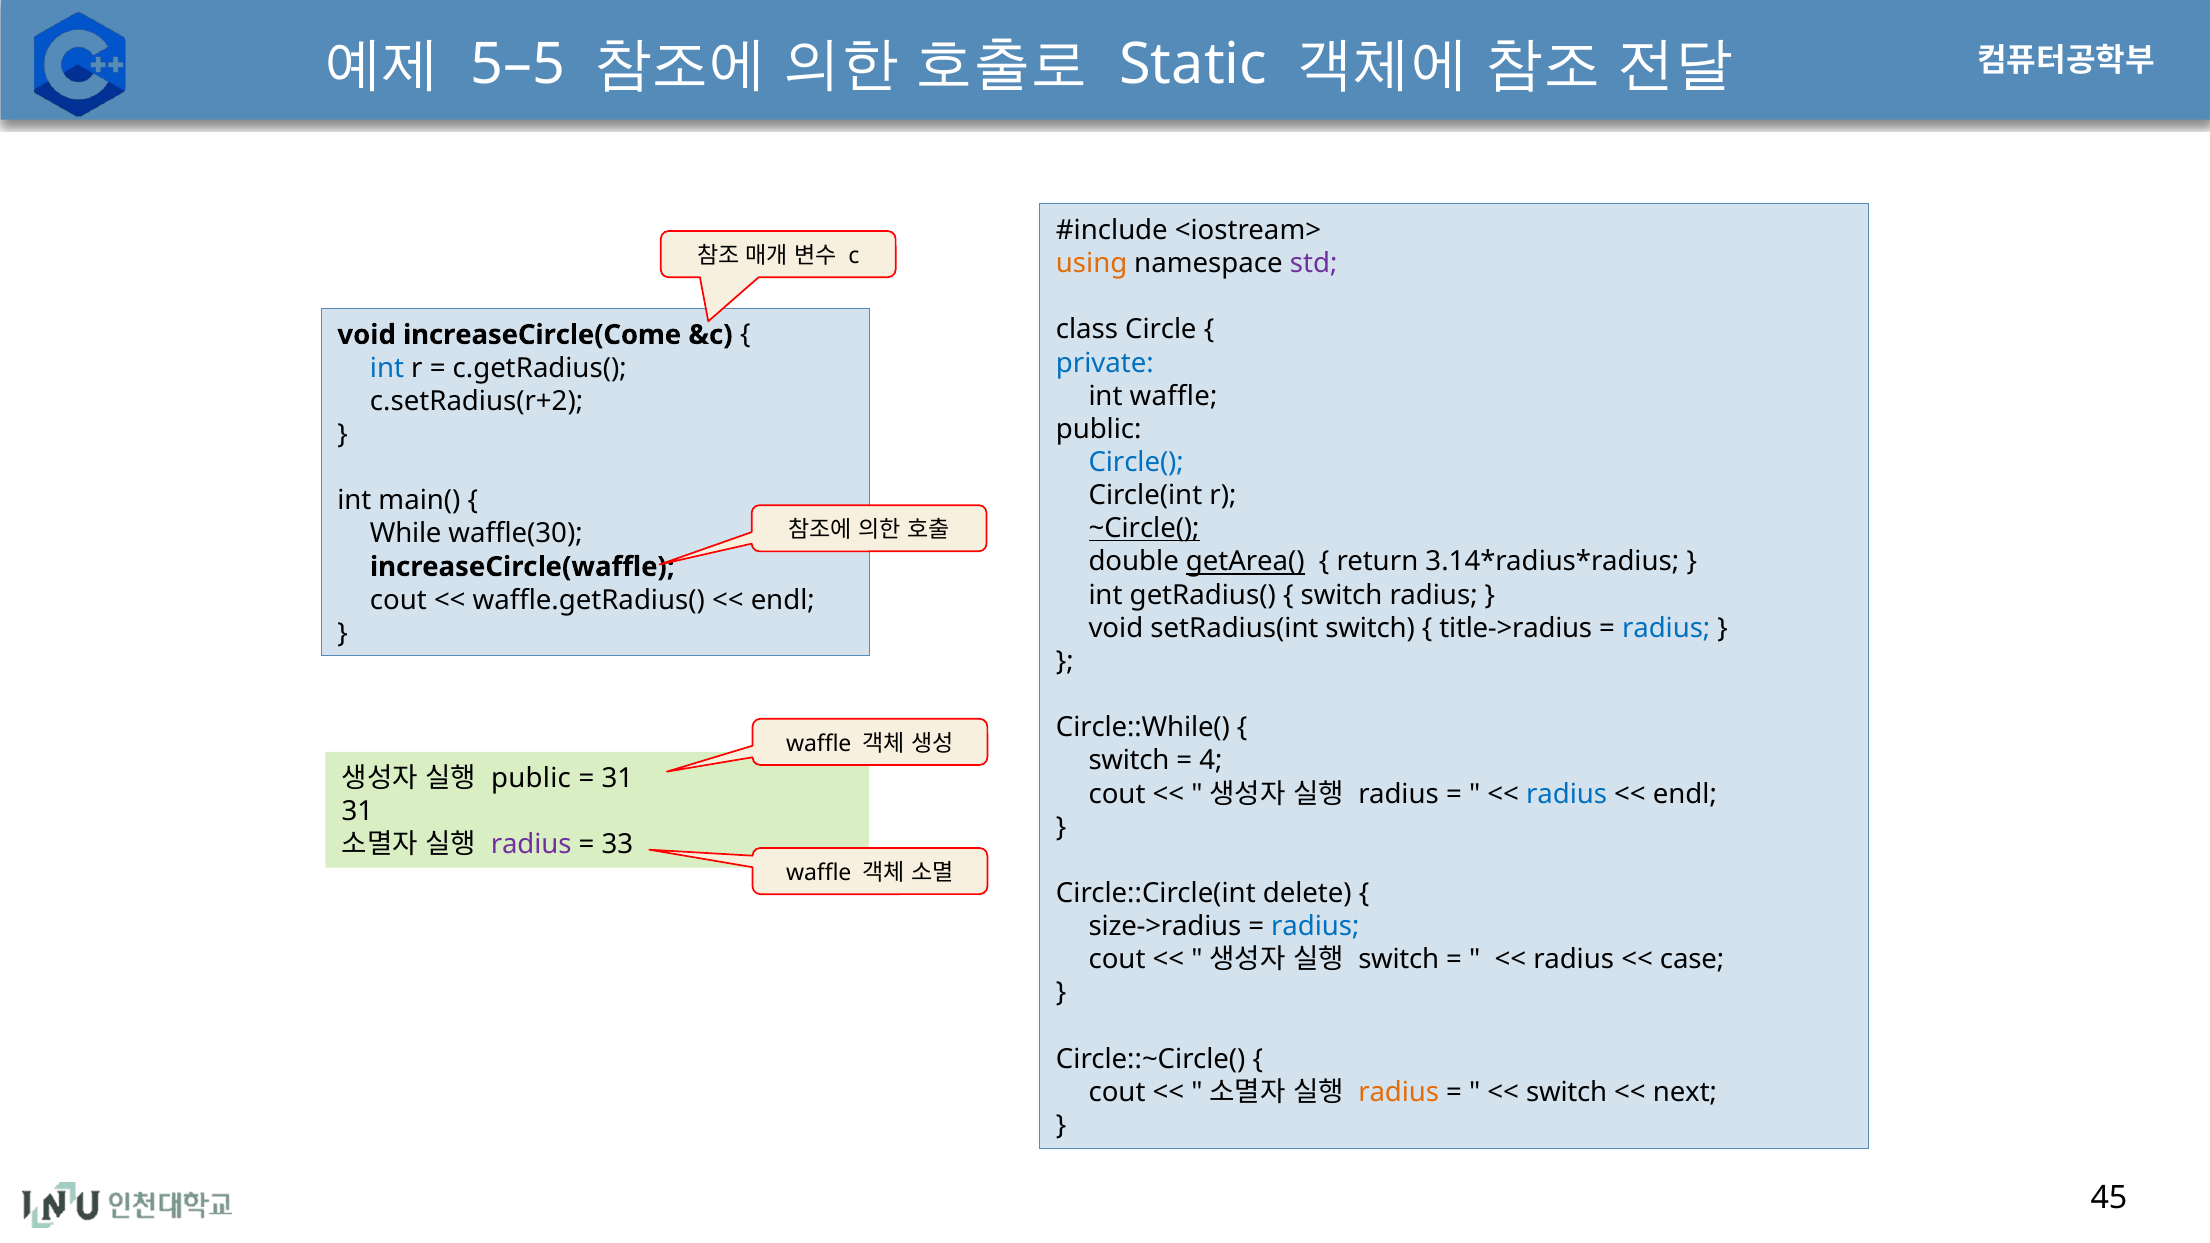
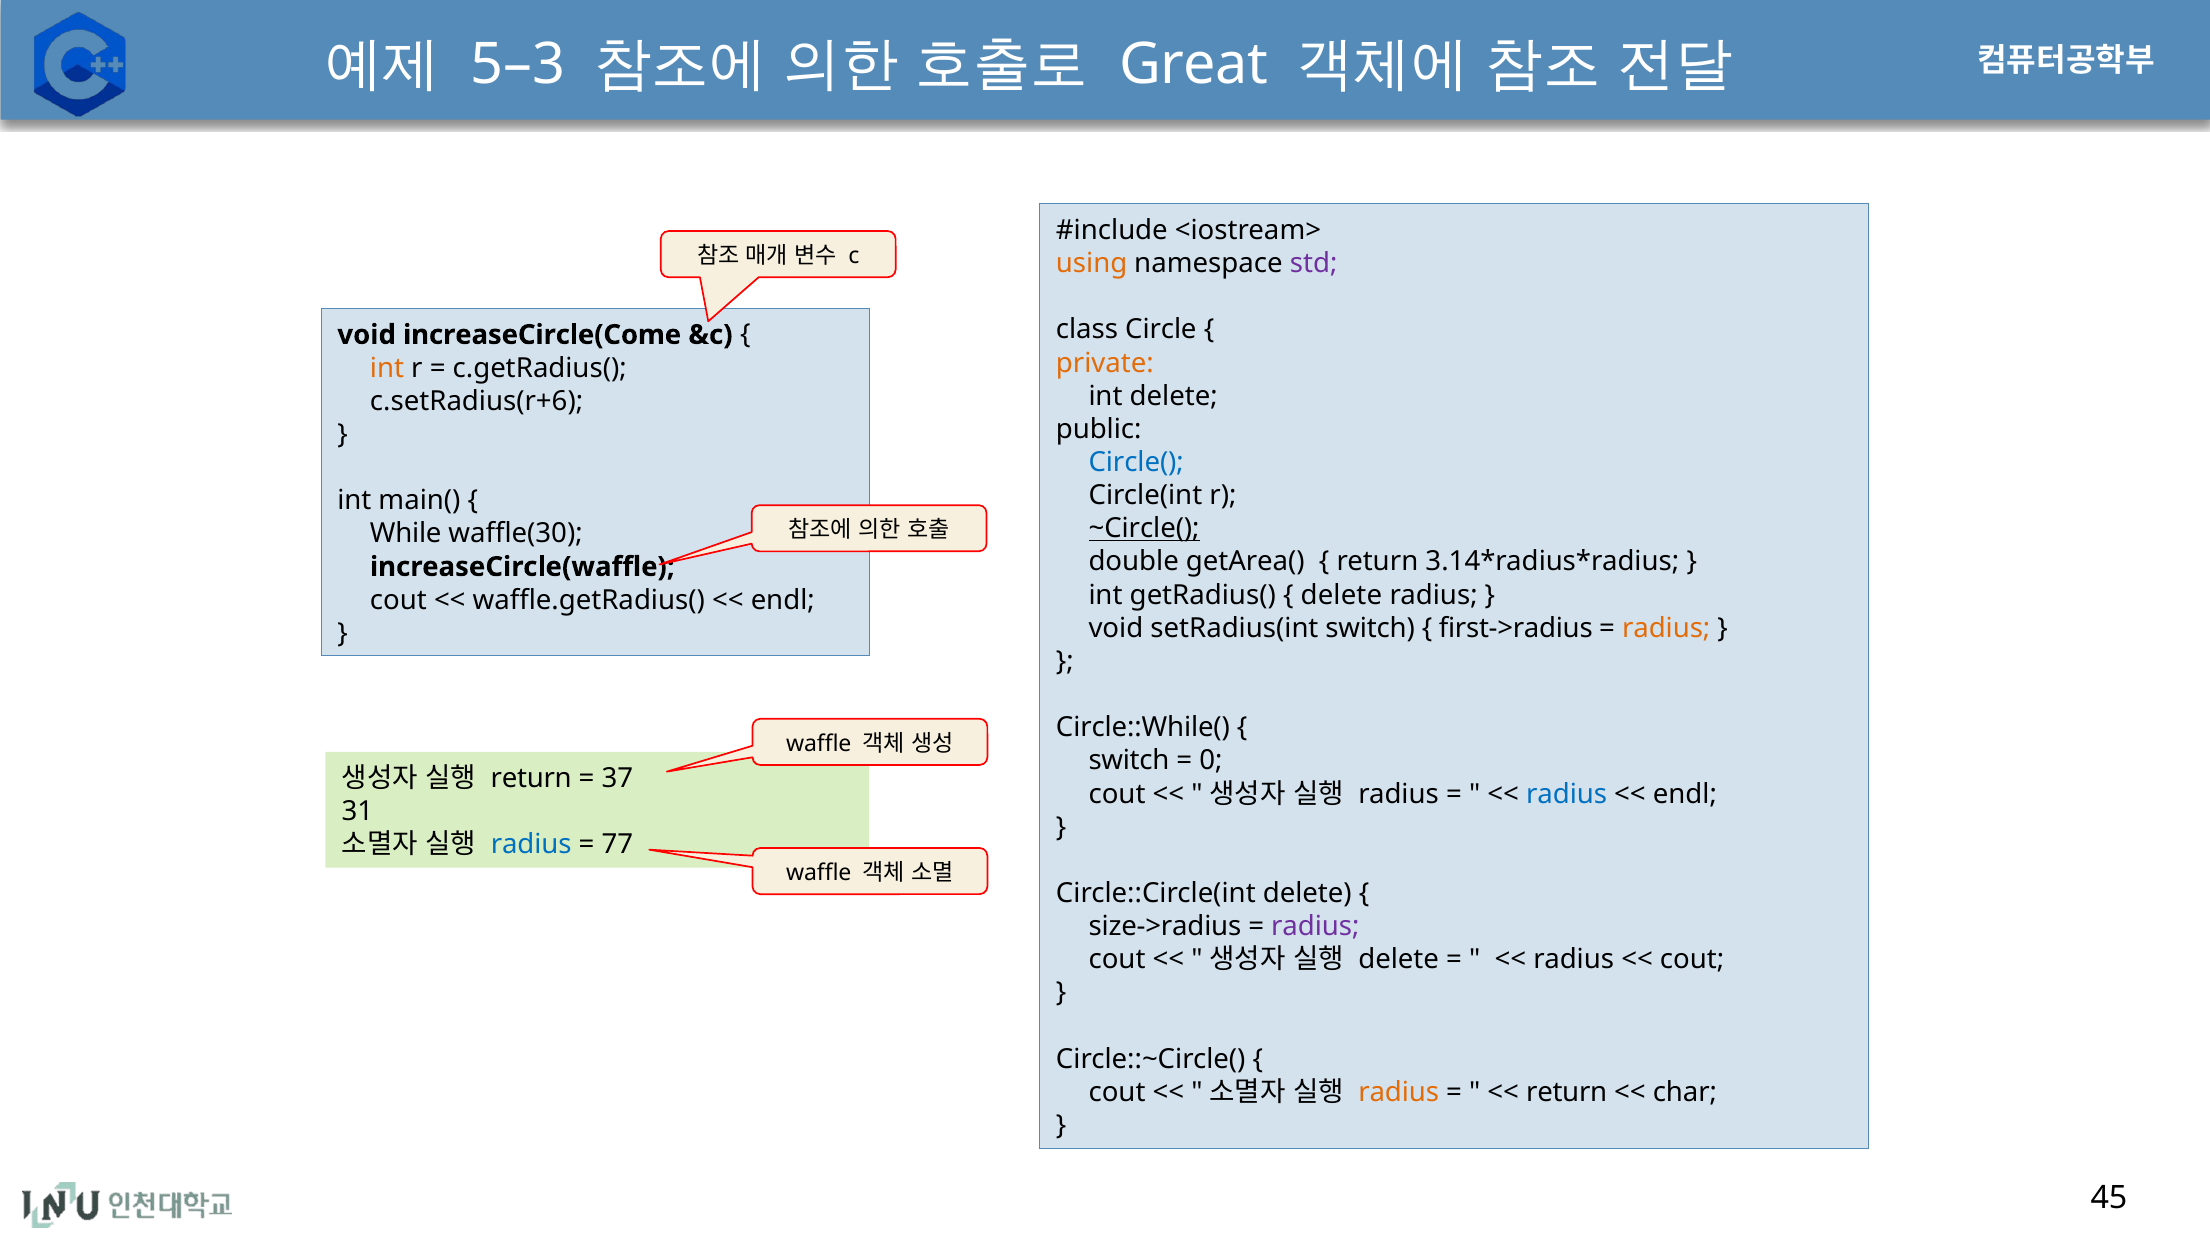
5–5: 5–5 -> 5–3 (518, 64)
Static: Static -> Great (1194, 64)
private colour: blue -> orange (1105, 363)
int colour: blue -> orange (387, 368)
int waffle: waffle -> delete (1174, 396)
c.setRadius(r+2: c.setRadius(r+2 -> c.setRadius(r+6 (477, 401)
getArea( underline: present -> none (1245, 562)
switch: switch -> delete (1341, 595)
title->radius: title->radius -> first->radius (1516, 628)
radius colour: blue -> orange (1666, 628)
4: 4 -> 0 (1211, 761)
public: public -> return (531, 779)
31: 31 -> 37 (617, 779)
radius colour: purple -> blue (531, 845)
33: 33 -> 77 (617, 845)
radius colour: blue -> purple (1315, 927)
switch: switch -> delete (1399, 960)
case: case -> cout (1692, 960)
switch: switch -> return (1567, 1092)
next: next -> char (1685, 1092)
